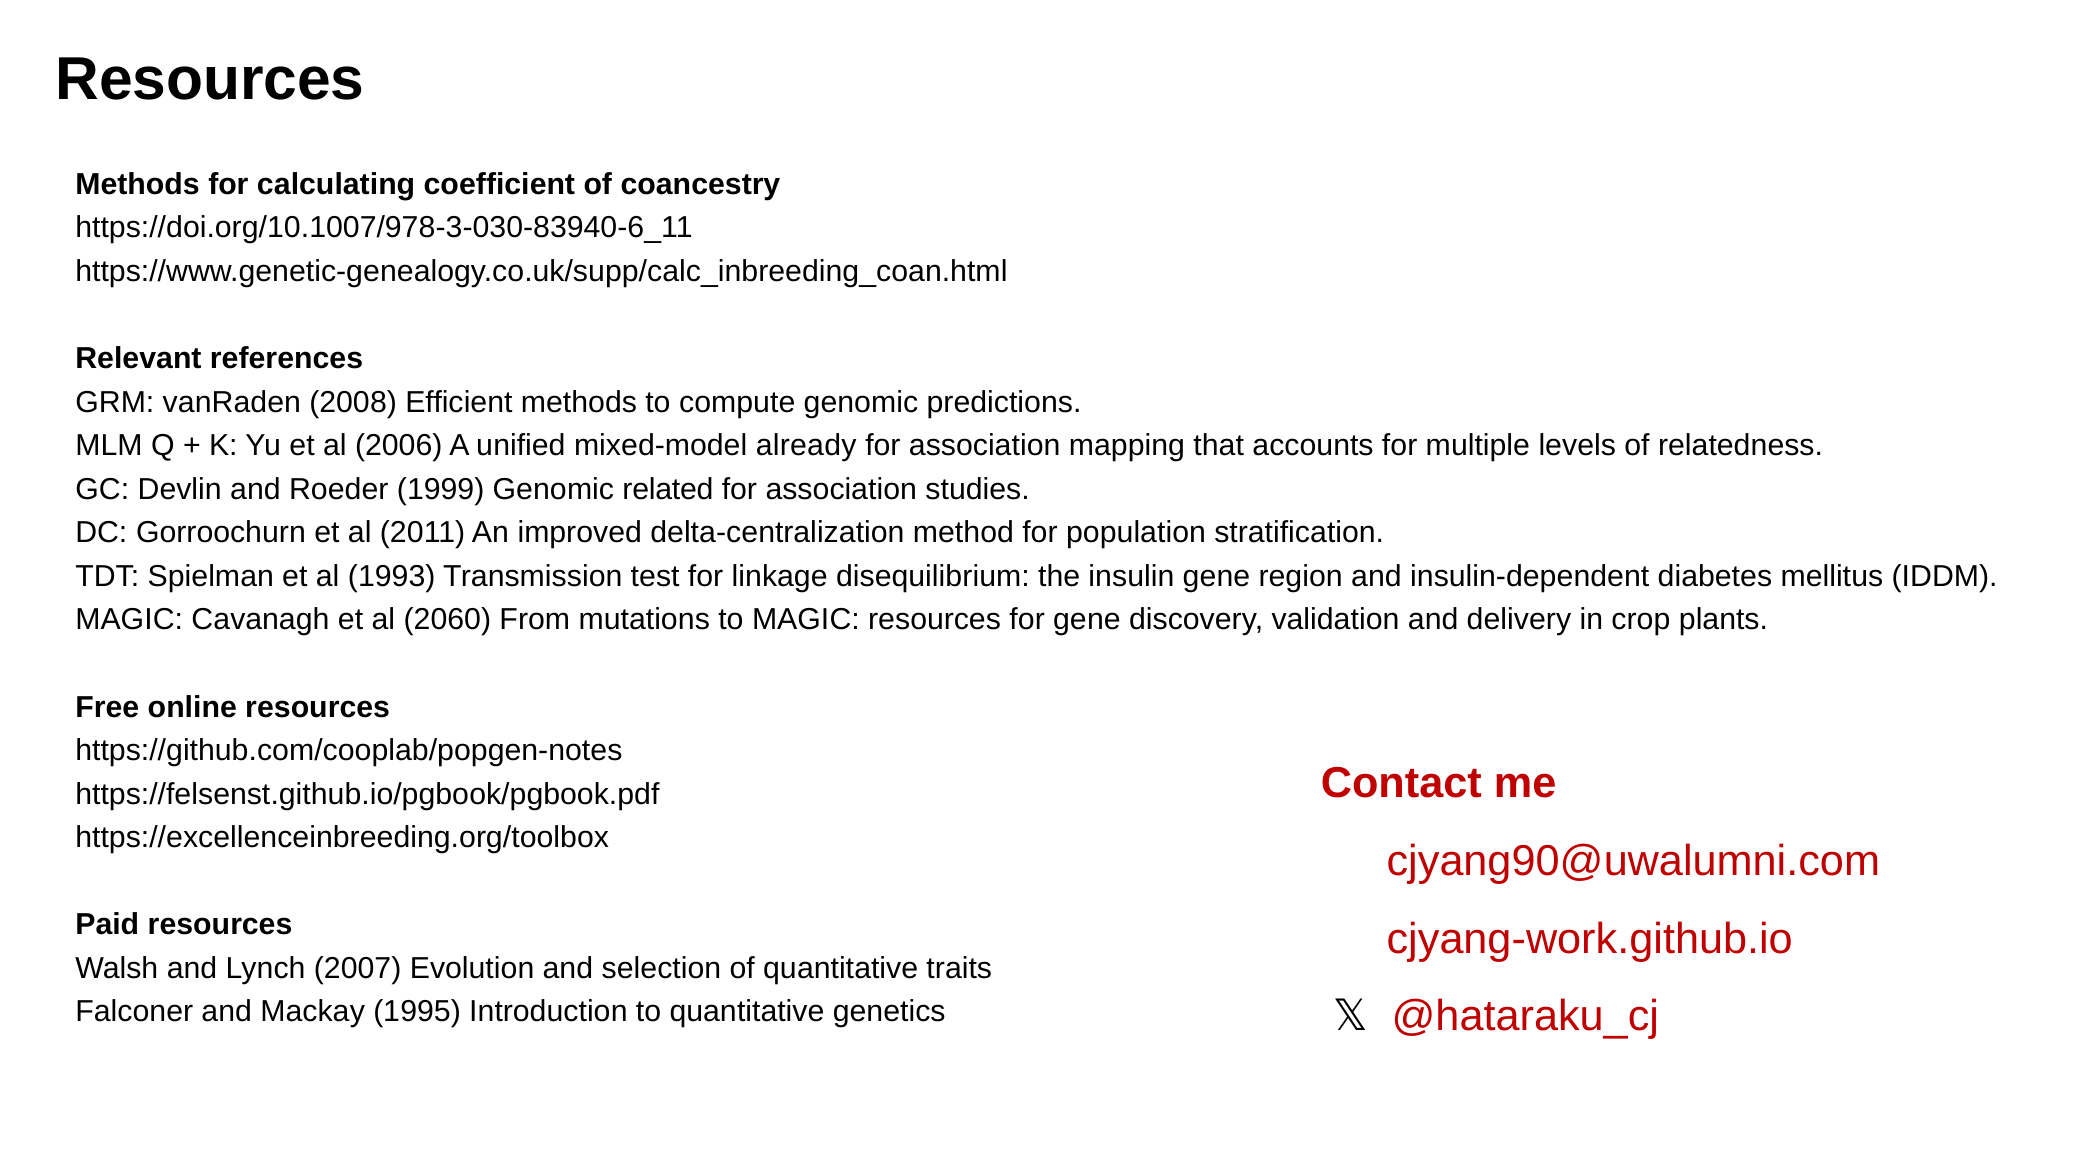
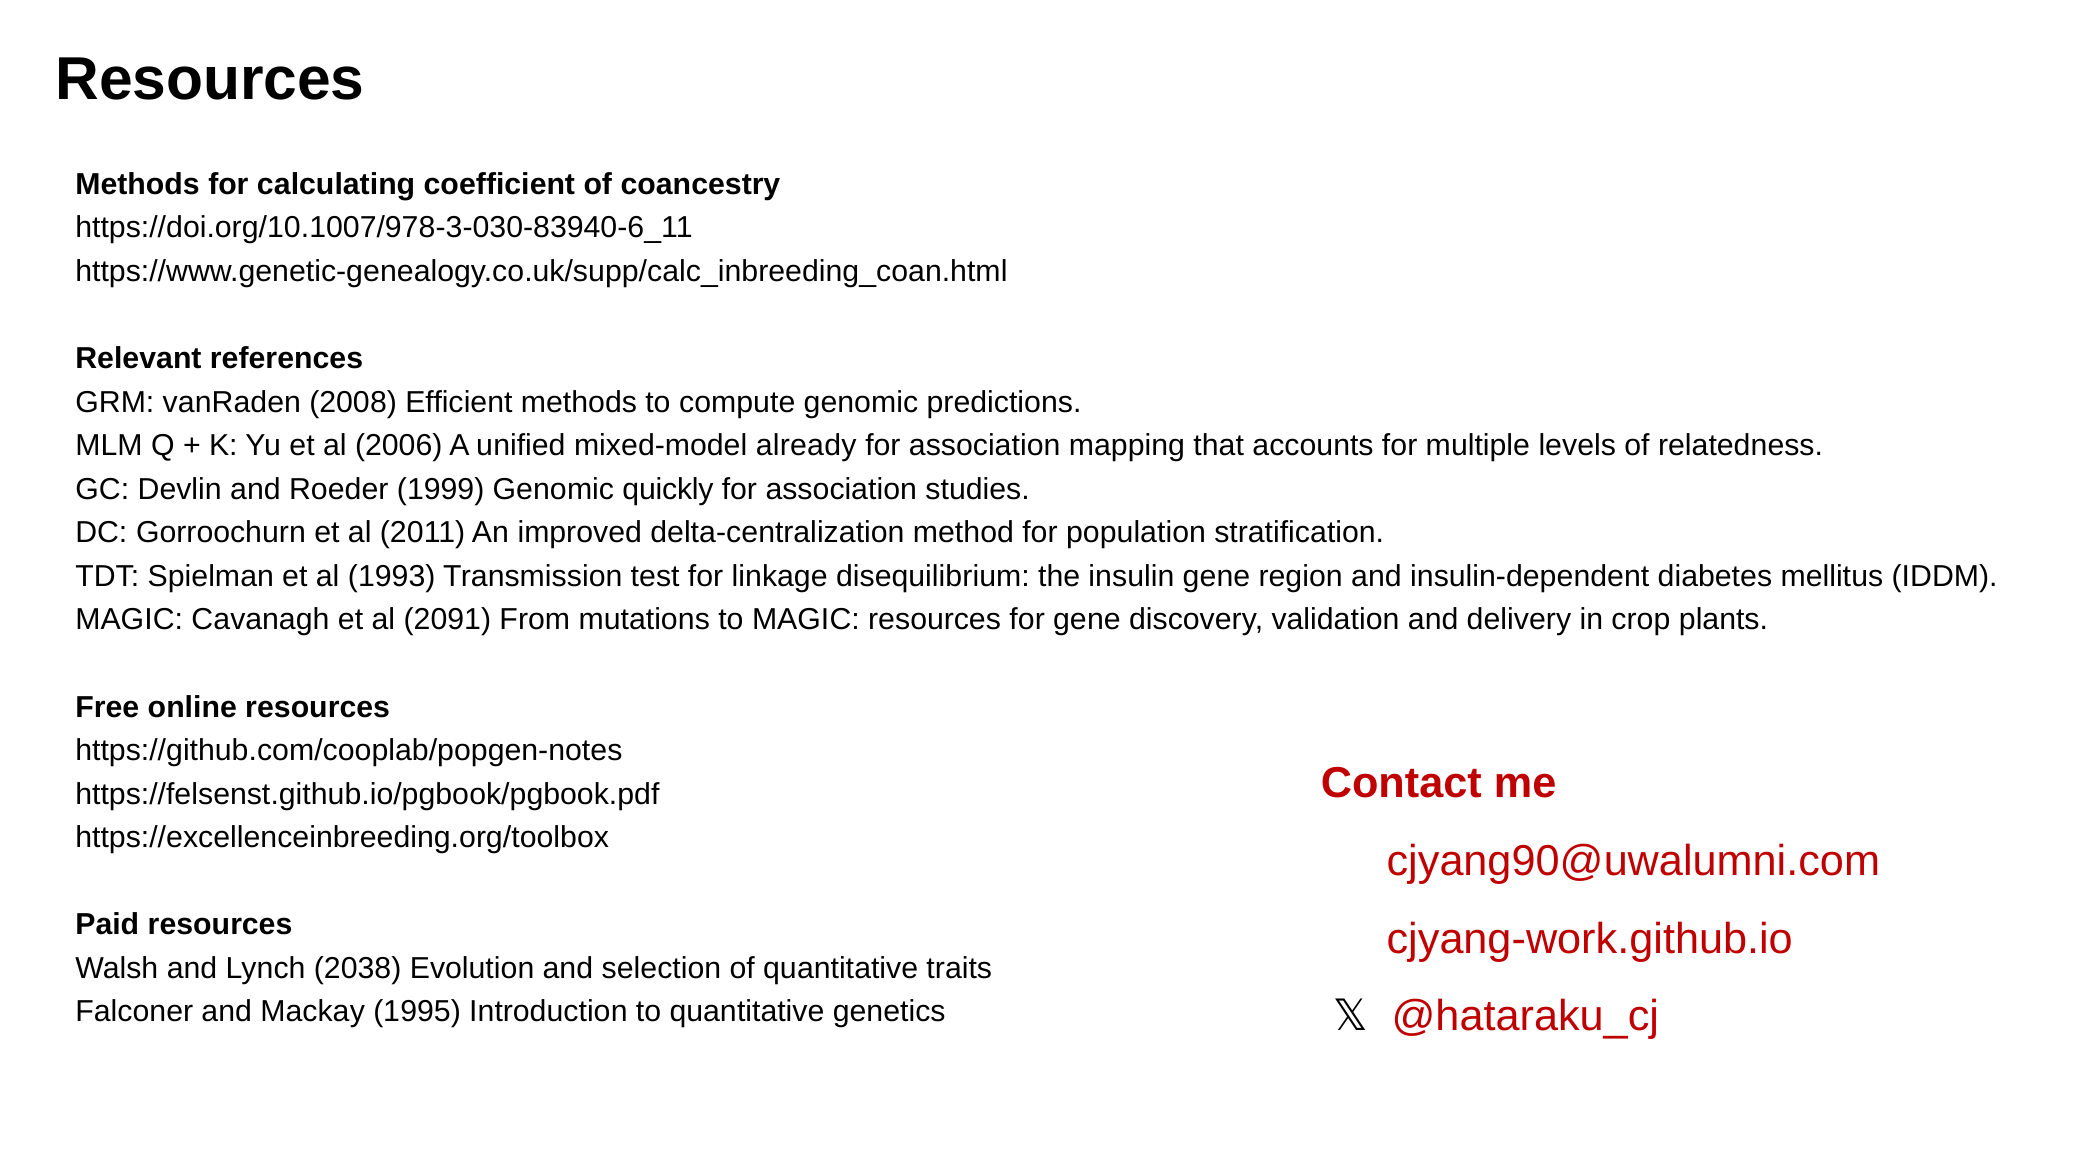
related: related -> quickly (668, 489)
2060: 2060 -> 2091 (447, 620)
2007: 2007 -> 2038 (358, 968)
